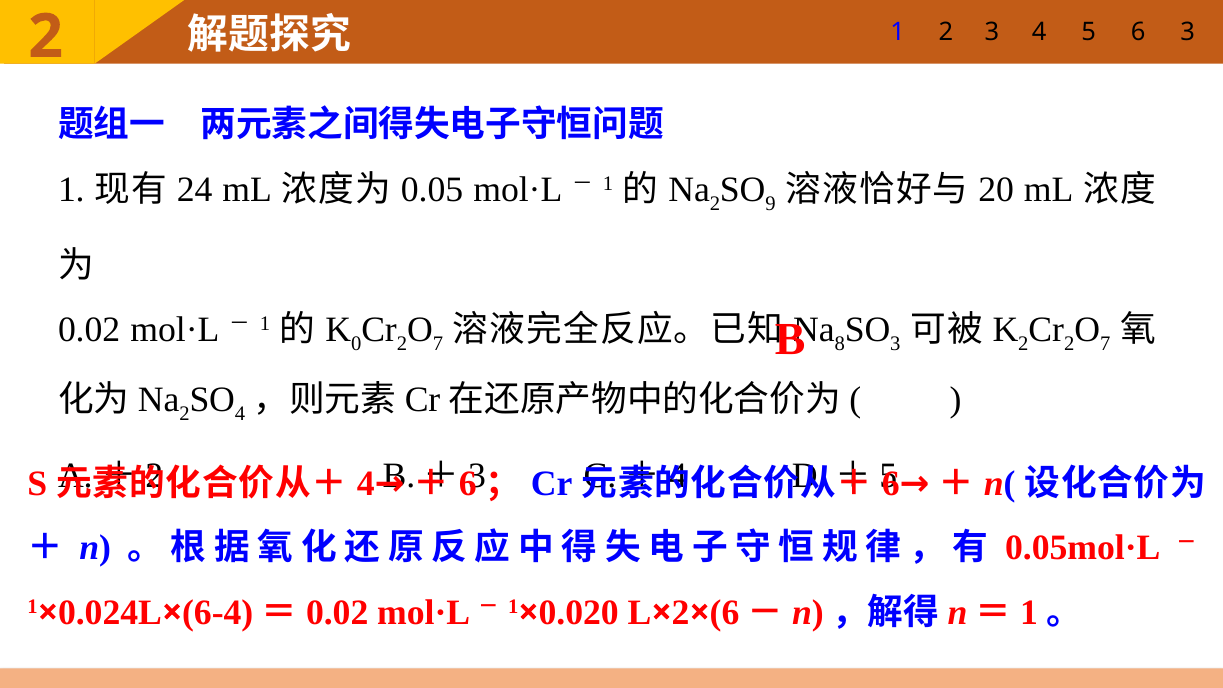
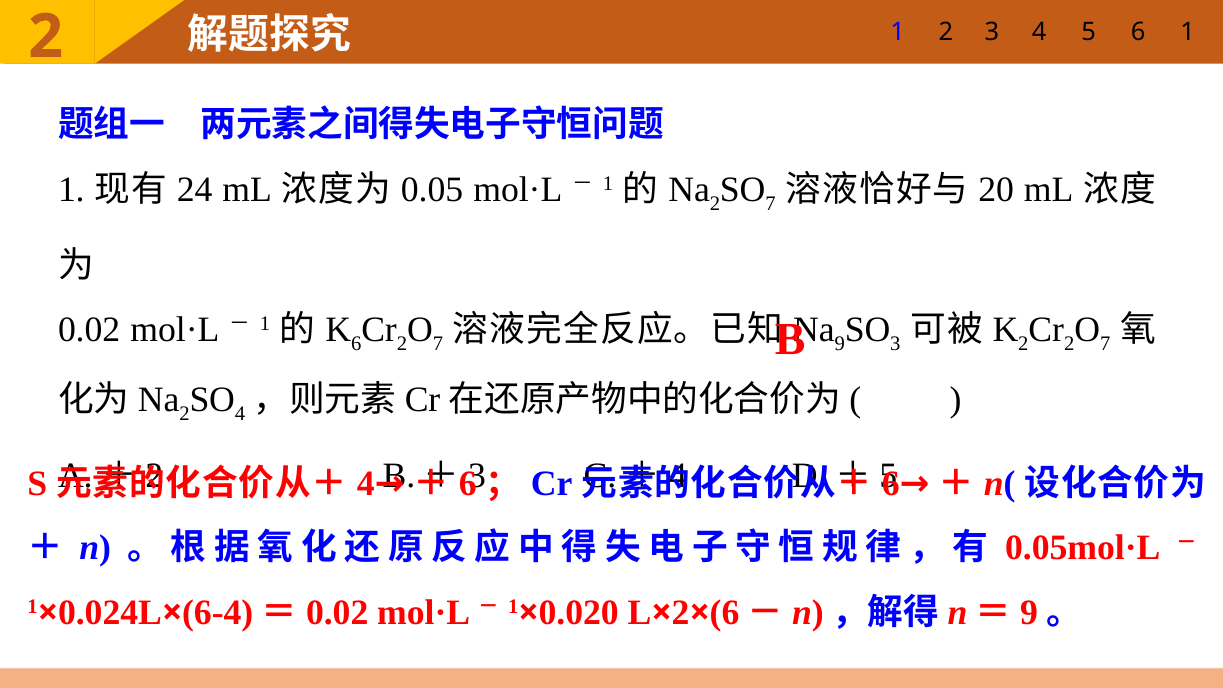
6 3: 3 -> 1 (1188, 32)
9: 9 -> 7 (771, 203)
0: 0 -> 6 (356, 343)
8: 8 -> 9 (840, 343)
1: 1 -> 9 (1029, 613)
